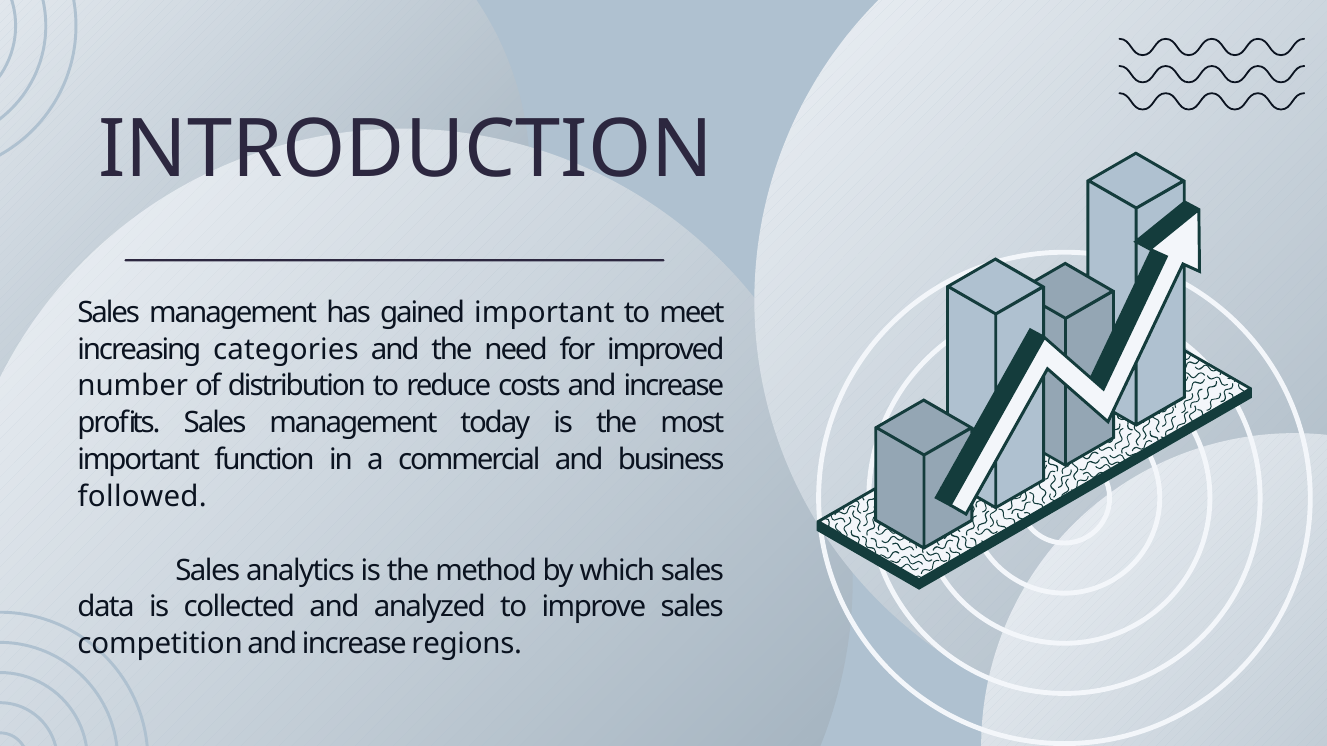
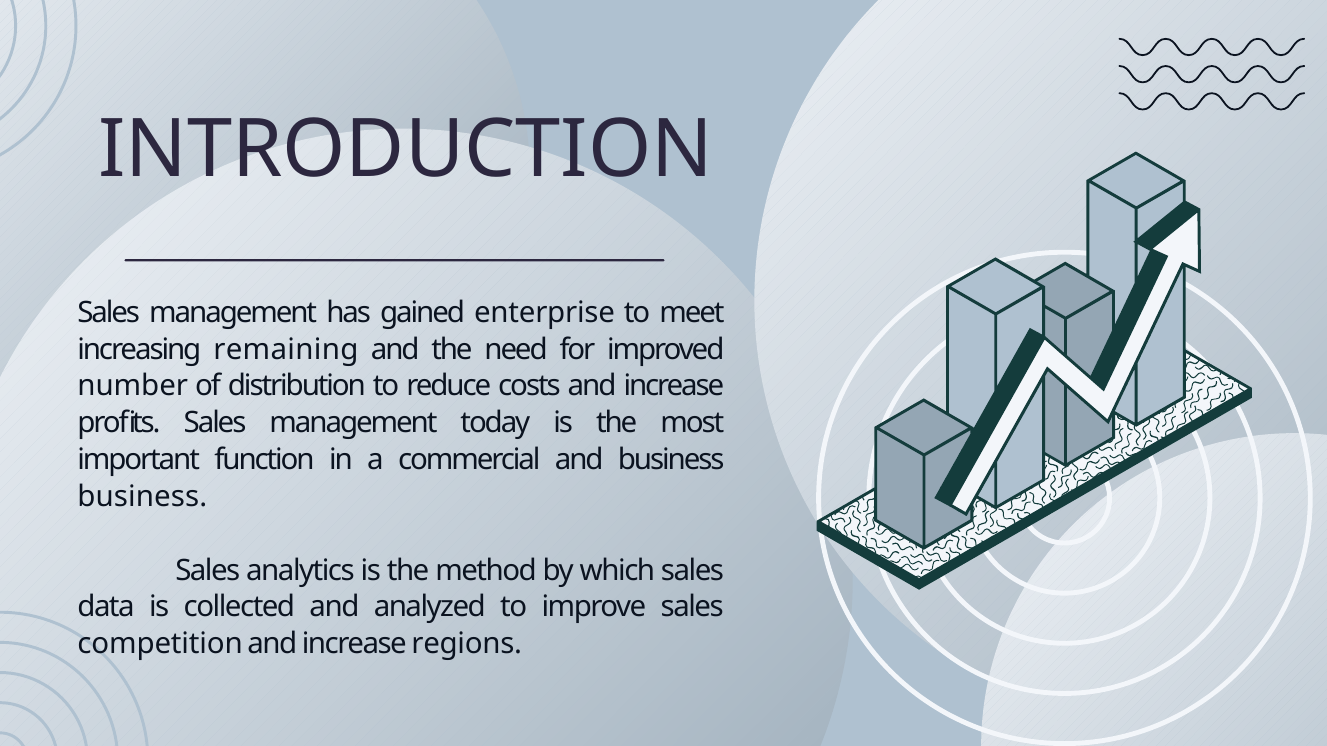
gained important: important -> enterprise (545, 313)
categories: categories -> remaining (286, 350)
followed: followed -> business (142, 497)
